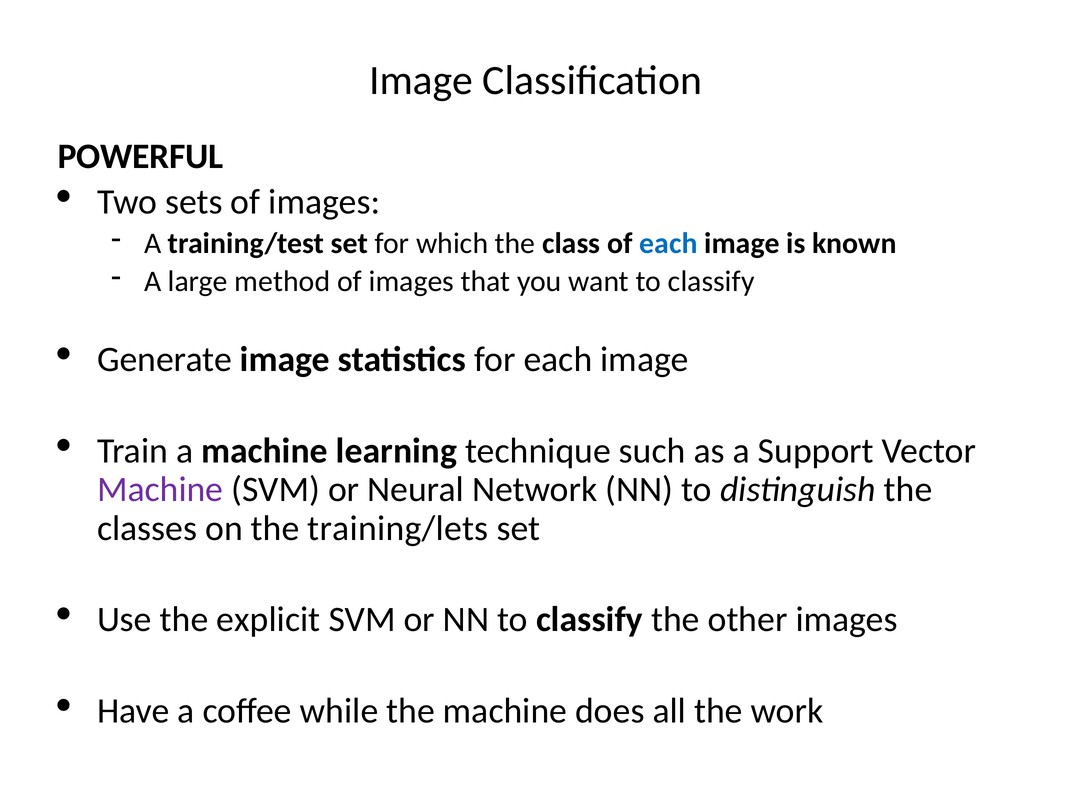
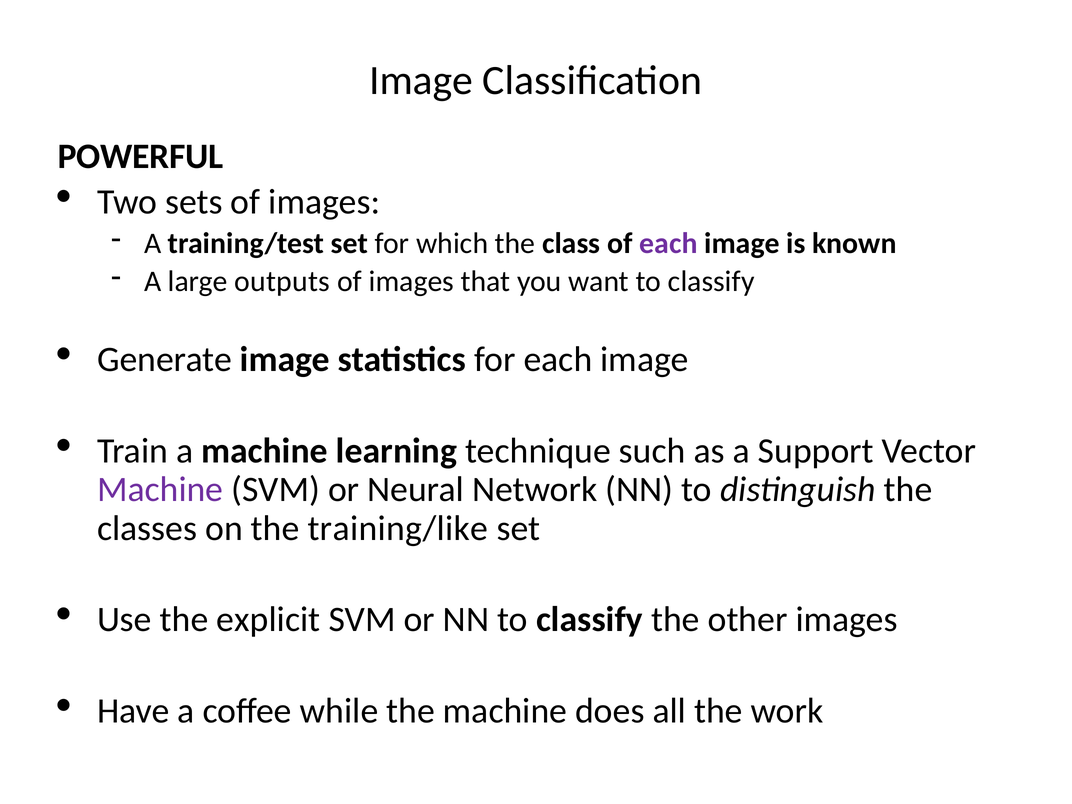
each colour: blue -> purple (668, 243)
method: method -> outputs (282, 281)
training/lets: training/lets -> training/like (398, 528)
